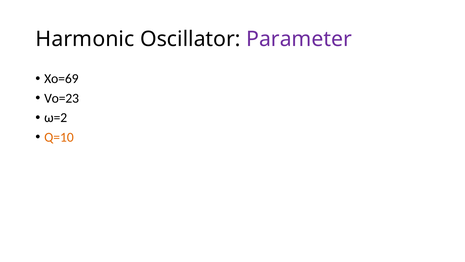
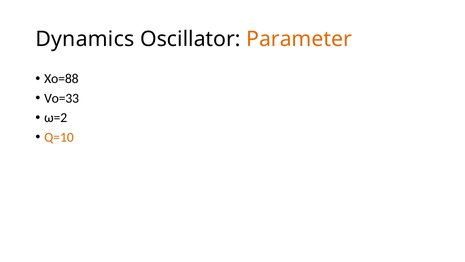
Harmonic: Harmonic -> Dynamics (85, 39)
Parameter colour: purple -> orange (299, 39)
Xo=69: Xo=69 -> Xo=88 (61, 79)
Vo=23: Vo=23 -> Vo=33 (62, 98)
